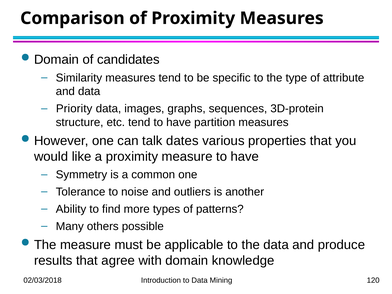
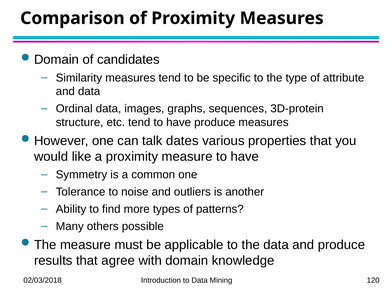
Priority: Priority -> Ordinal (74, 109)
have partition: partition -> produce (215, 122)
